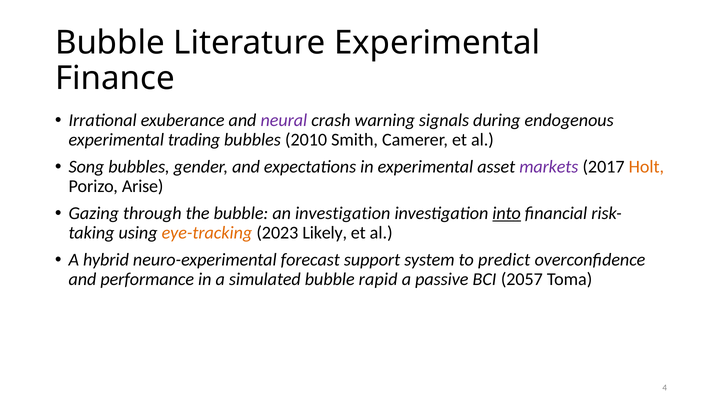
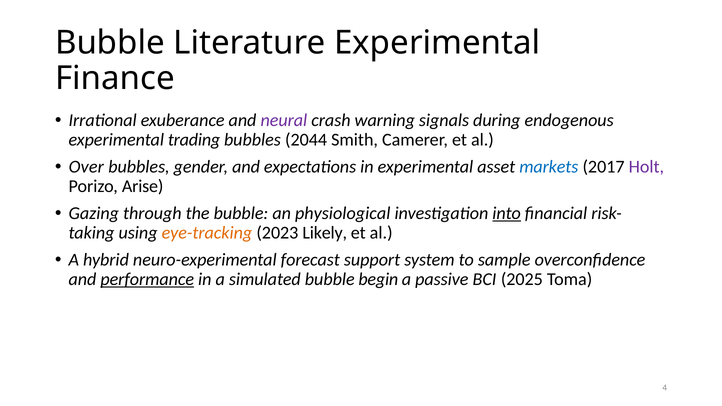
2010: 2010 -> 2044 (306, 140)
Song: Song -> Over (86, 167)
markets colour: purple -> blue (549, 167)
Holt colour: orange -> purple (646, 167)
an investigation: investigation -> physiological (343, 213)
predict: predict -> sample (504, 260)
performance underline: none -> present (147, 279)
rapid: rapid -> begin (378, 279)
2057: 2057 -> 2025 (522, 279)
